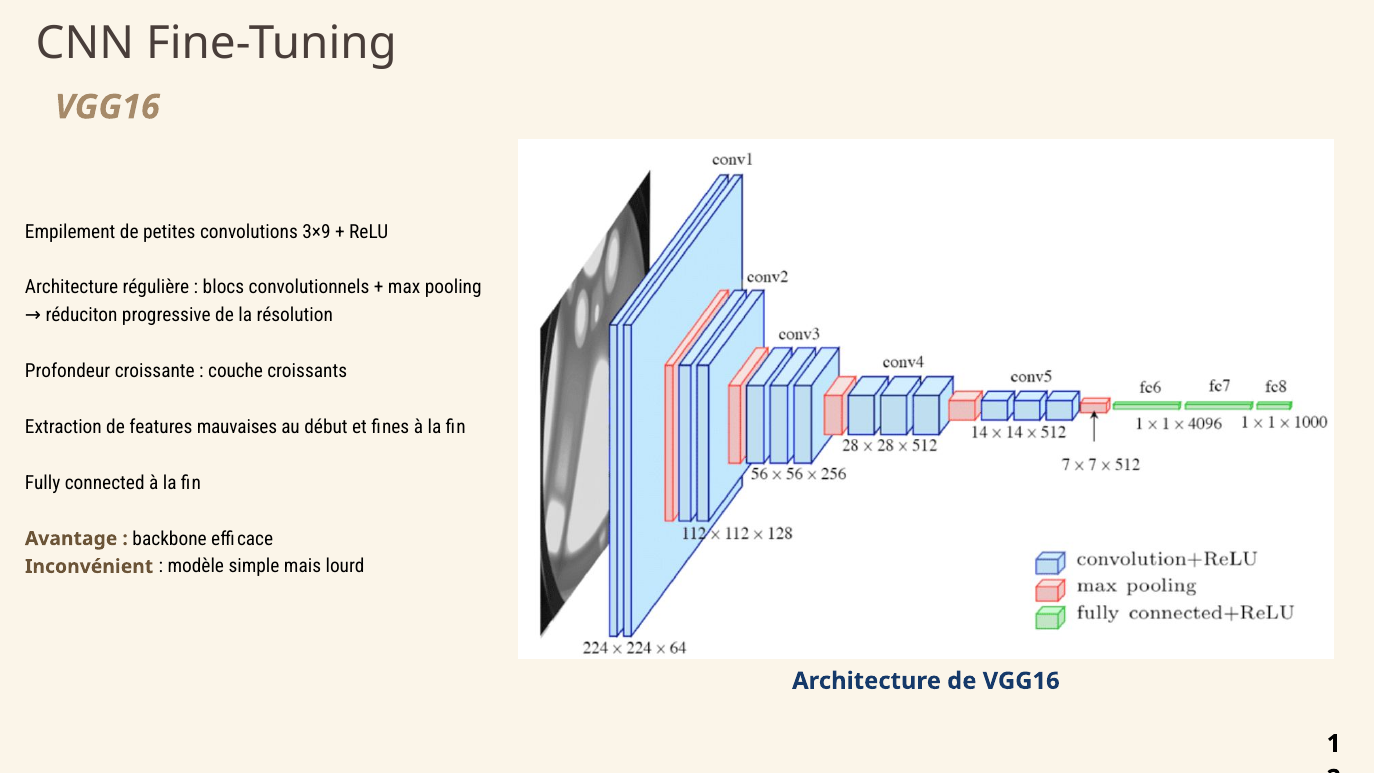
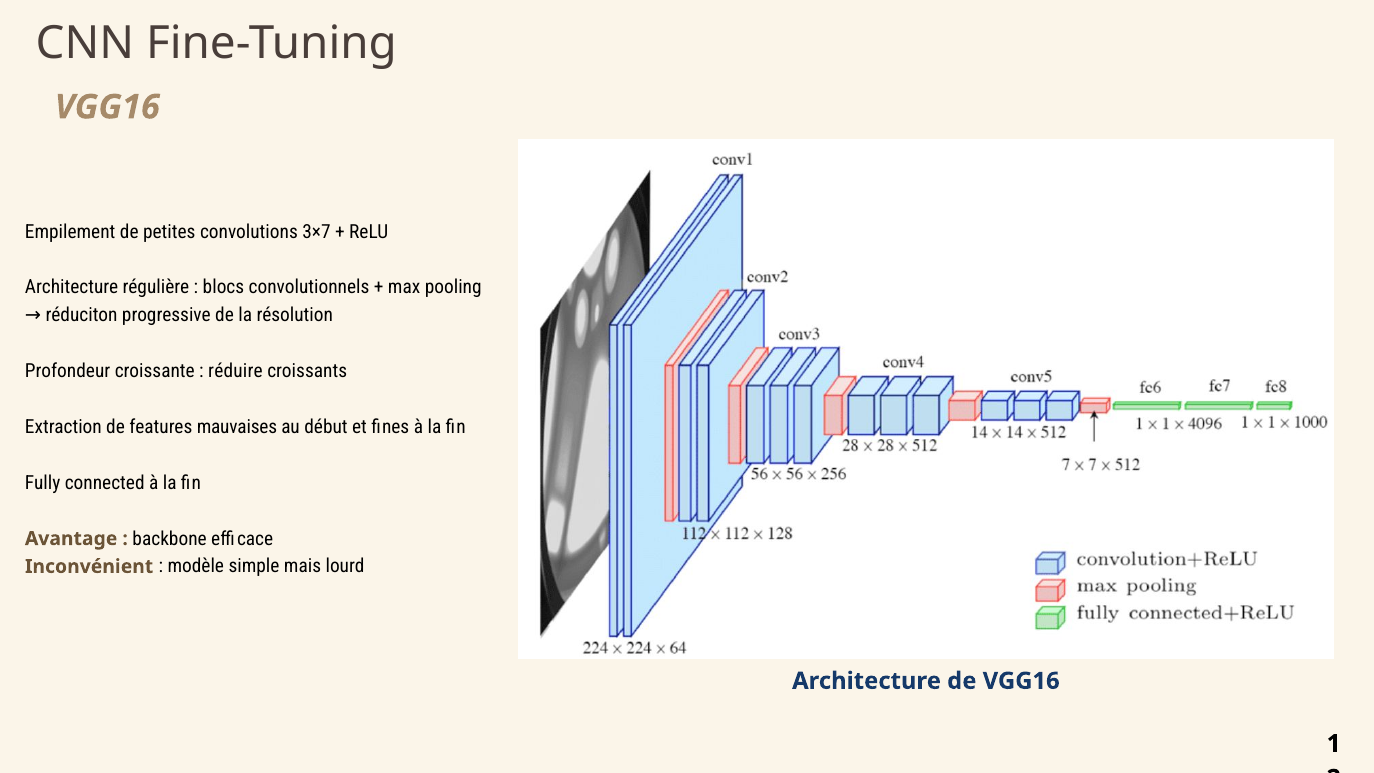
3×9: 3×9 -> 3×7 (316, 232)
couche: couche -> réduire (235, 371)
